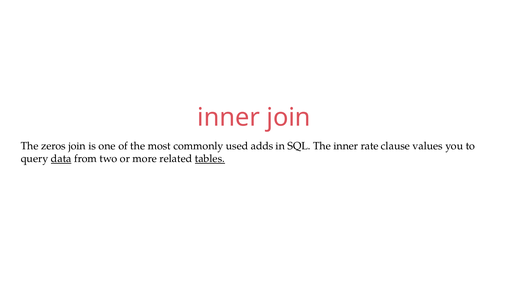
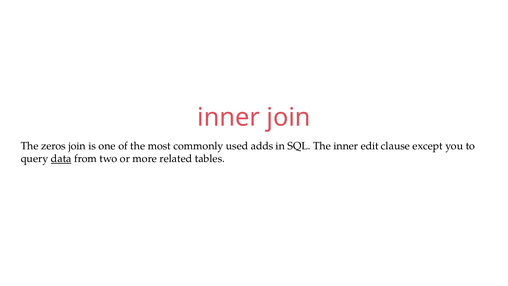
rate: rate -> edit (370, 146)
values: values -> except (428, 146)
tables underline: present -> none (210, 158)
